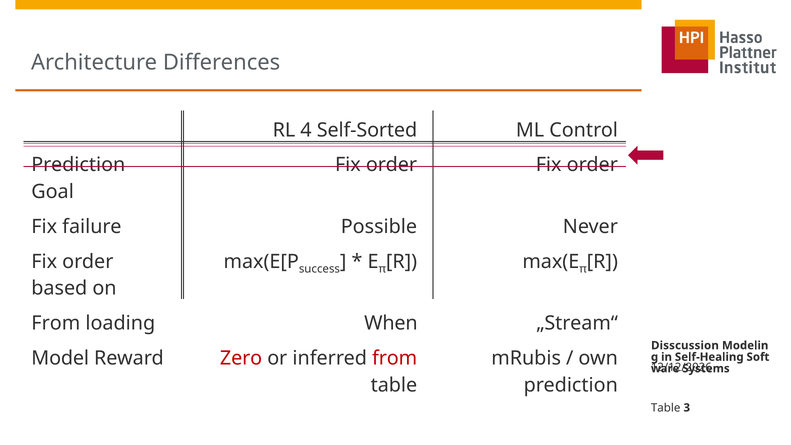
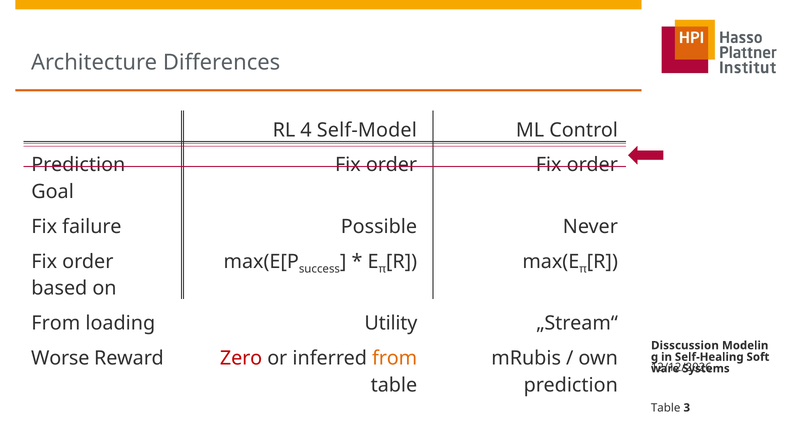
Self-Sorted: Self-Sorted -> Self-Model (367, 130)
When: When -> Utility (391, 323)
Model: Model -> Worse (60, 358)
from colour: red -> orange (395, 358)
